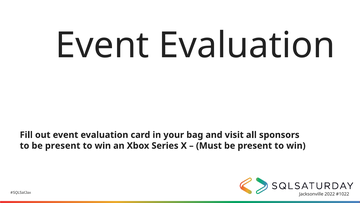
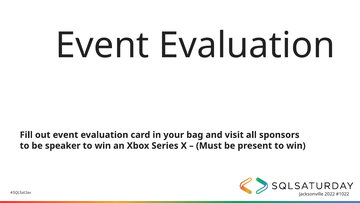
to be present: present -> speaker (63, 145)
